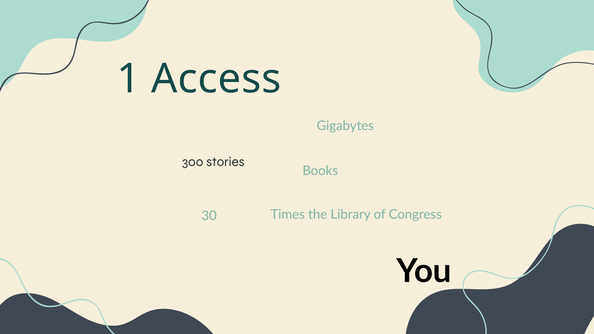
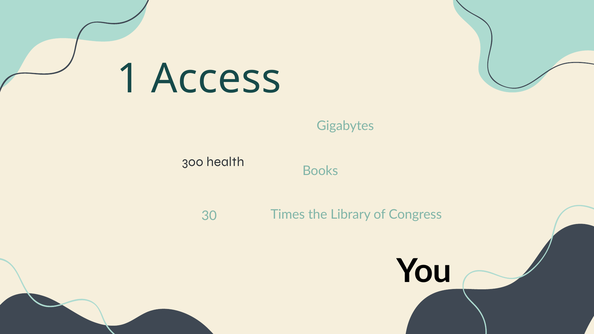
stories: stories -> health (225, 162)
